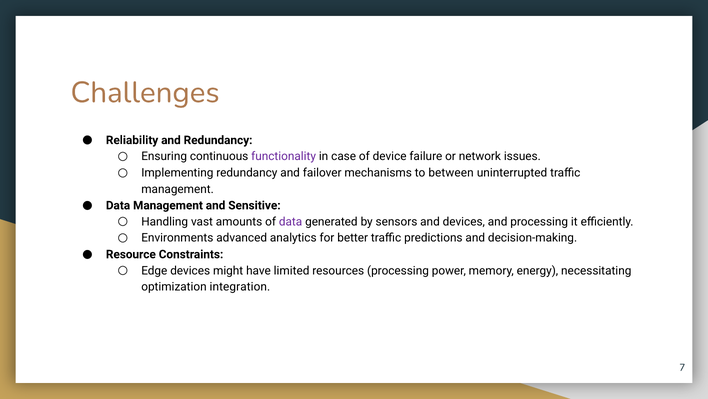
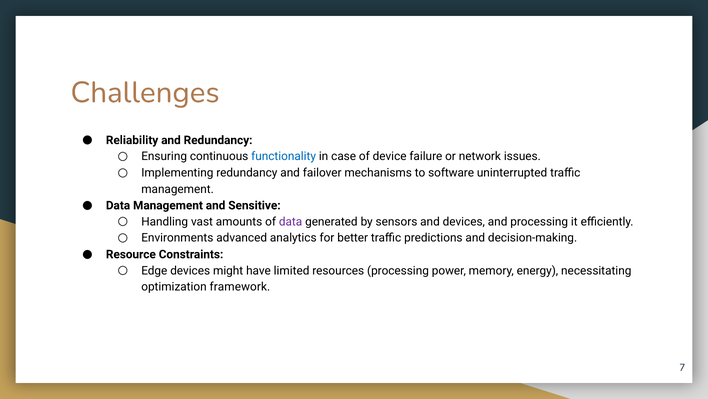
functionality colour: purple -> blue (284, 156)
between: between -> software (451, 172)
integration: integration -> framework (240, 286)
